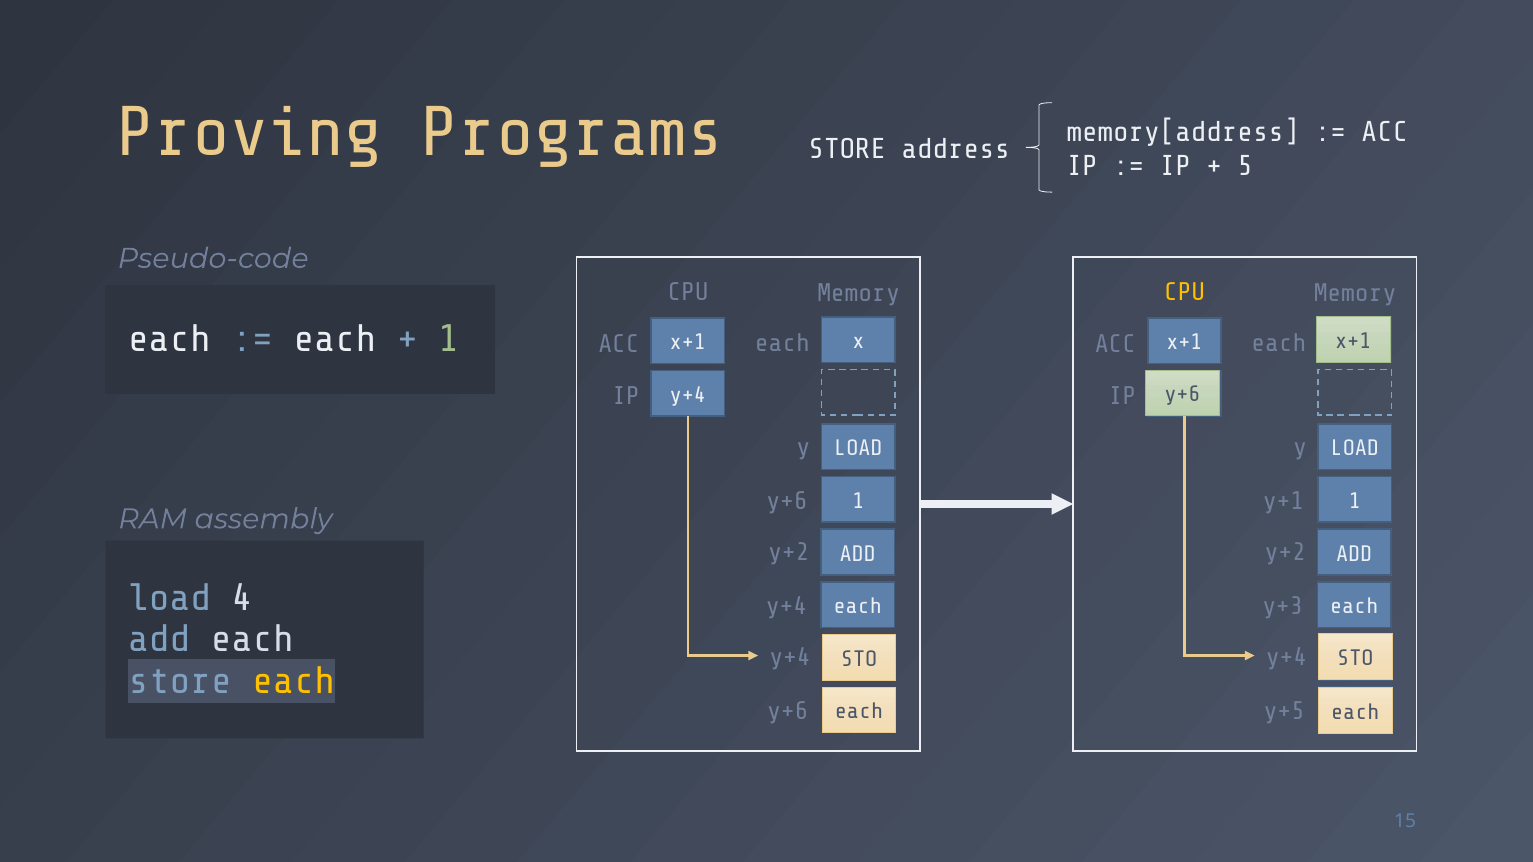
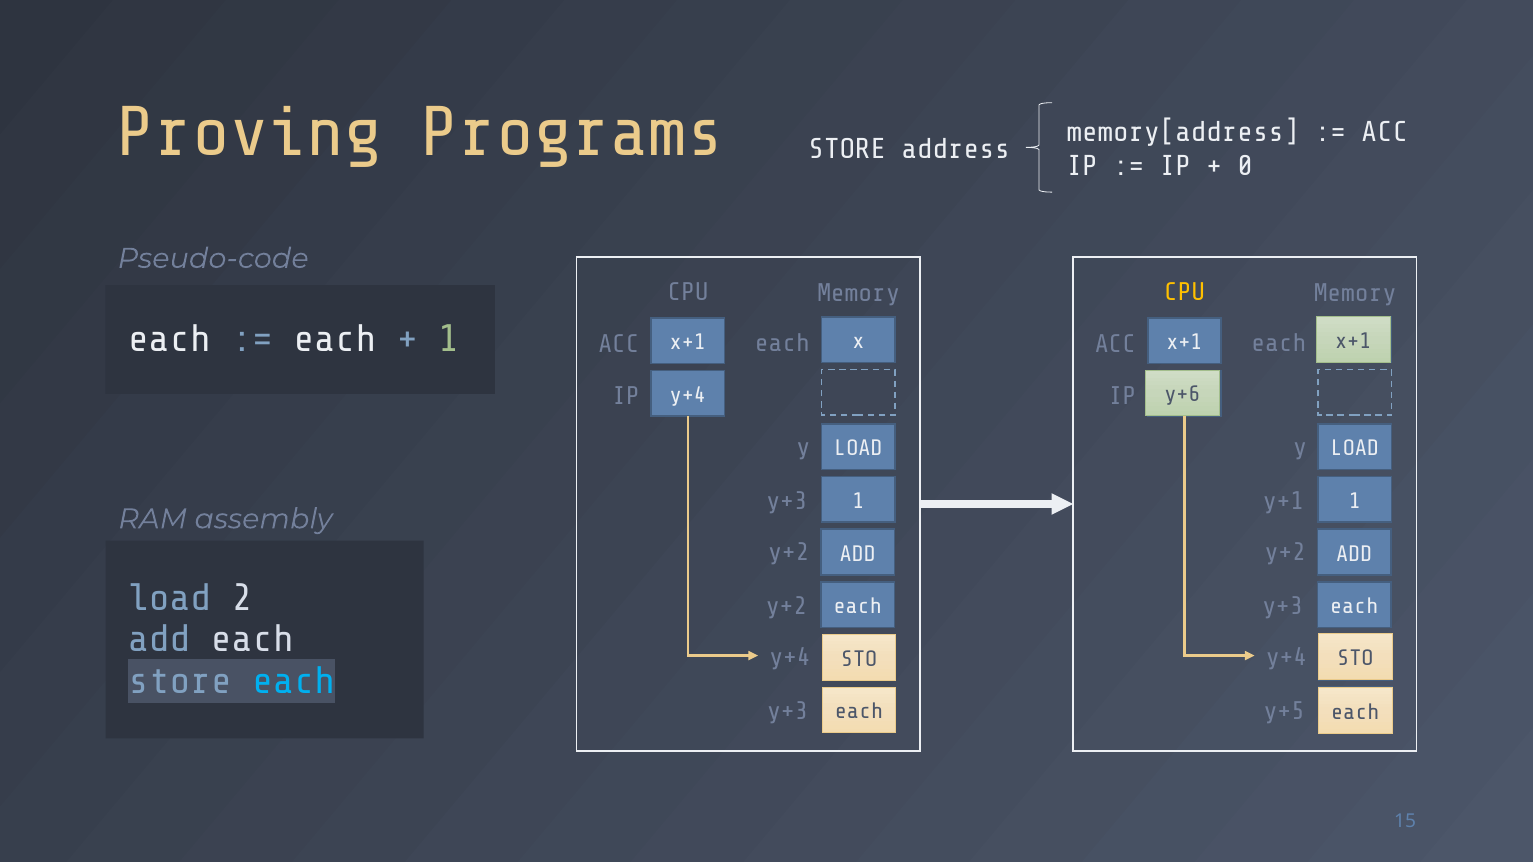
5: 5 -> 0 (1245, 166)
y+6: y+6 -> y+3 (787, 501)
4: 4 -> 2 (242, 598)
y+4: y+4 -> y+2 (786, 606)
each colour: yellow -> light blue (294, 681)
y+6: y+6 -> y+3 (788, 712)
